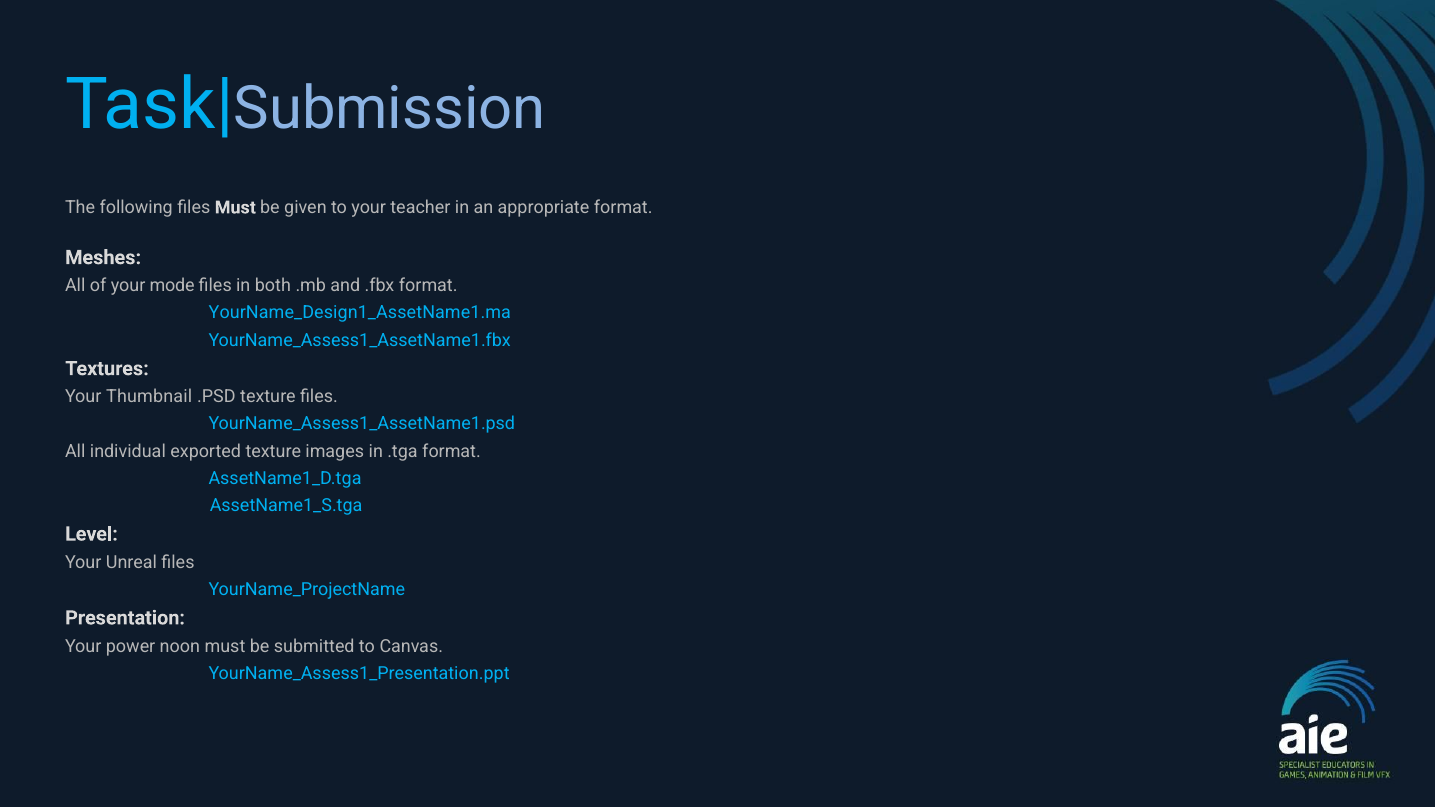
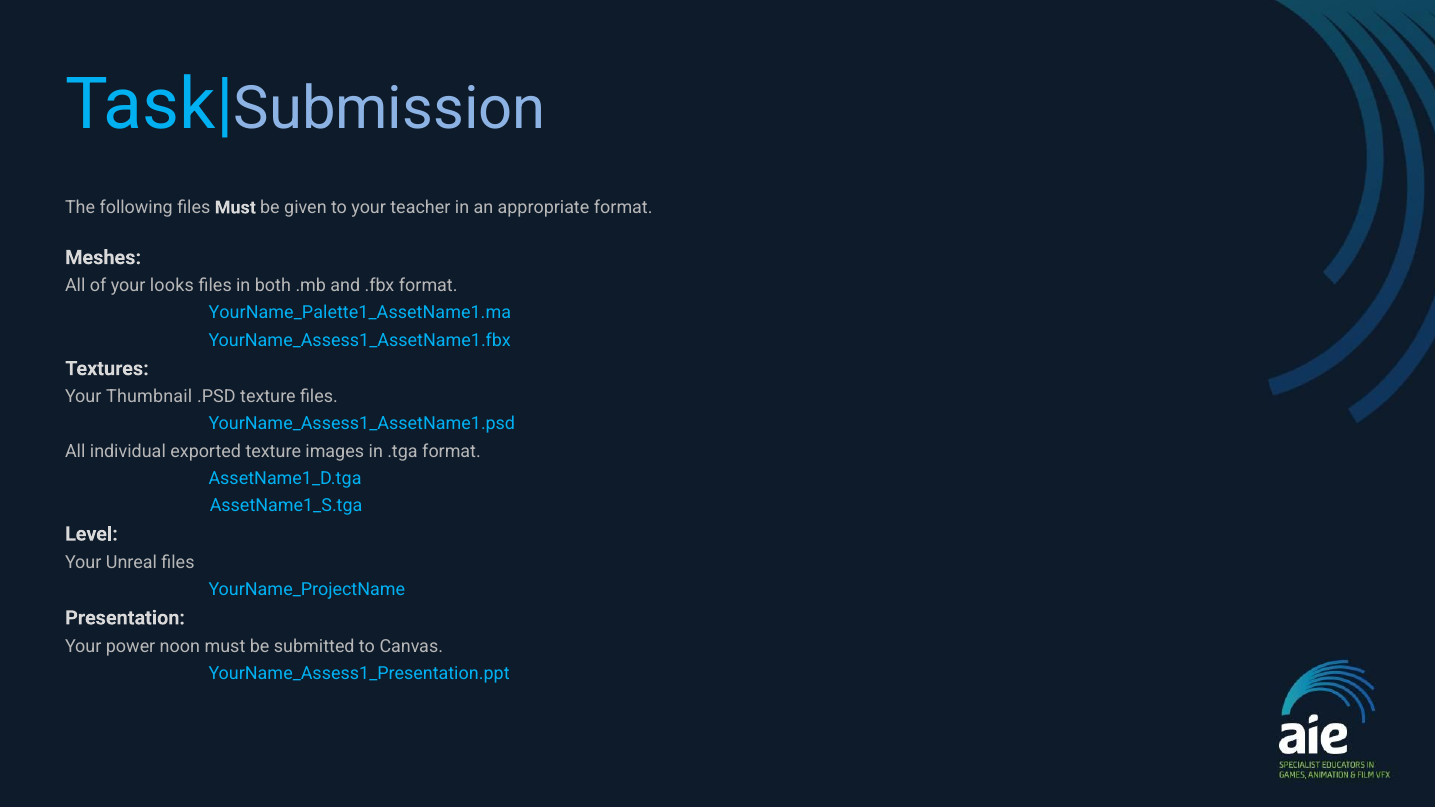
mode: mode -> looks (172, 286)
YourName_Design1_AssetName1.ma: YourName_Design1_AssetName1.ma -> YourName_Palette1_AssetName1.ma (360, 313)
